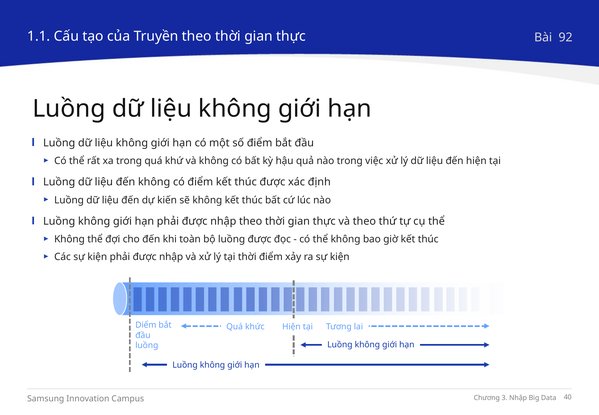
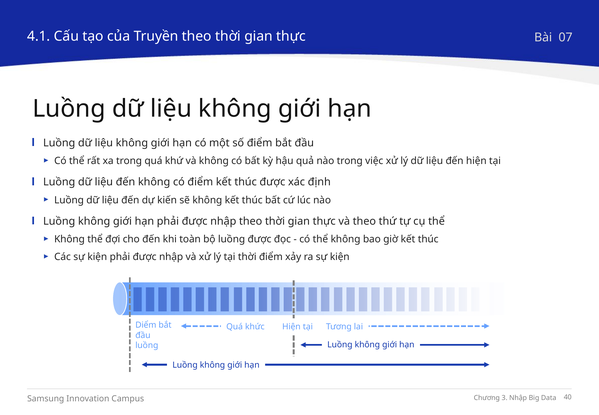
1.1: 1.1 -> 4.1 (39, 36)
92: 92 -> 07 (566, 37)
